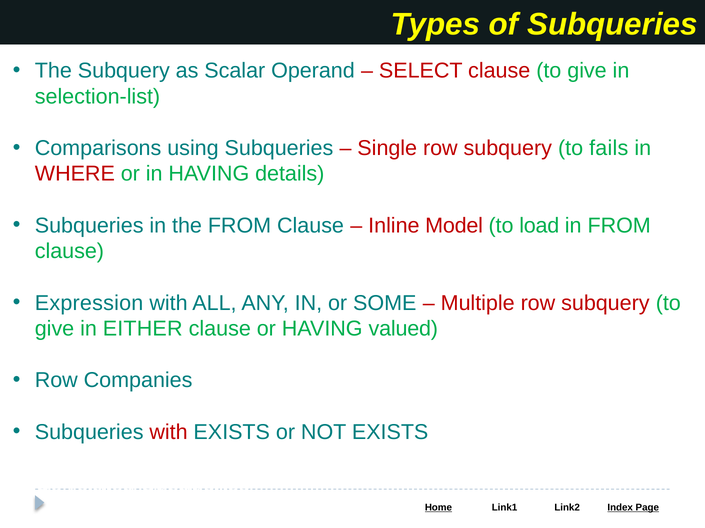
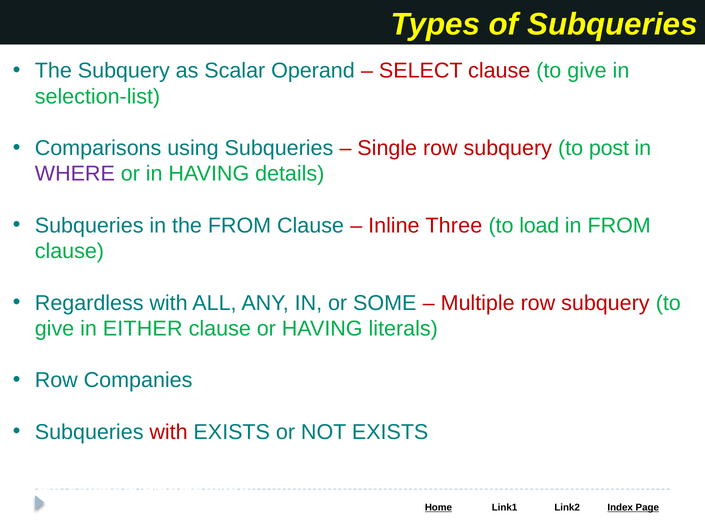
fails: fails -> post (609, 148)
WHERE colour: red -> purple (75, 174)
Model: Model -> Three (454, 226)
Expression: Expression -> Regardless (89, 303)
valued: valued -> literals (403, 329)
